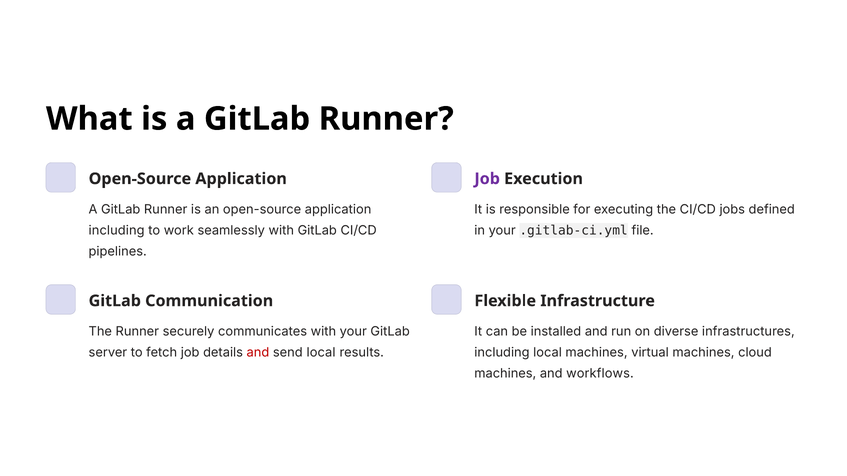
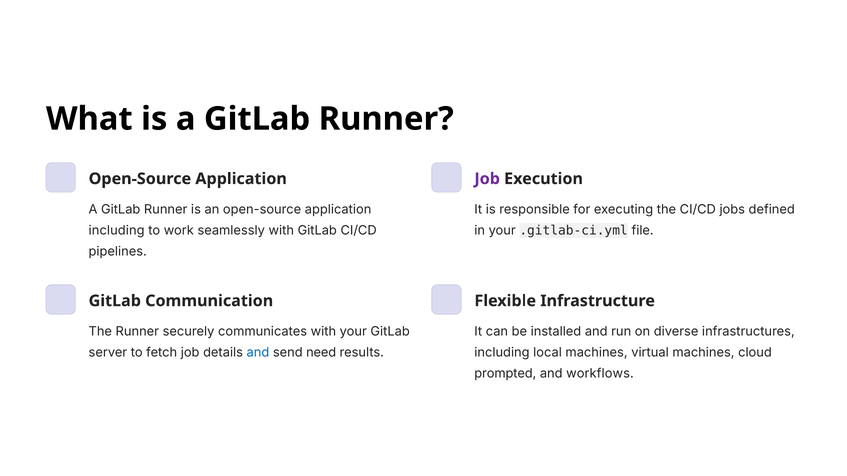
and colour: red -> blue (258, 353)
send local: local -> need (321, 353)
machines: machines -> prompted (505, 374)
